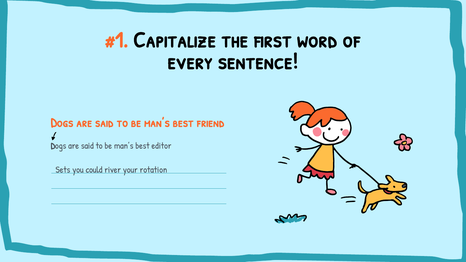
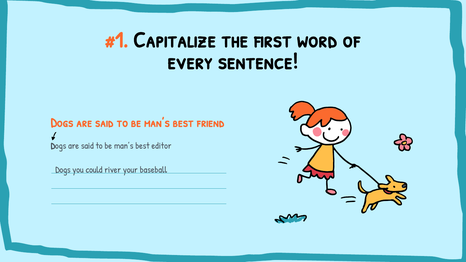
Sets: Sets -> Dogs (63, 170)
rotation: rotation -> baseball (153, 170)
